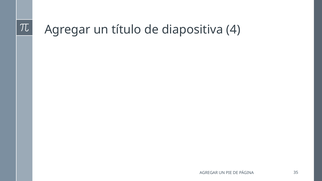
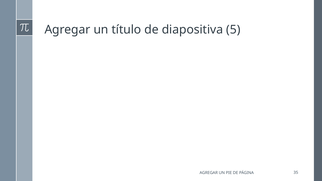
4: 4 -> 5 (233, 30)
